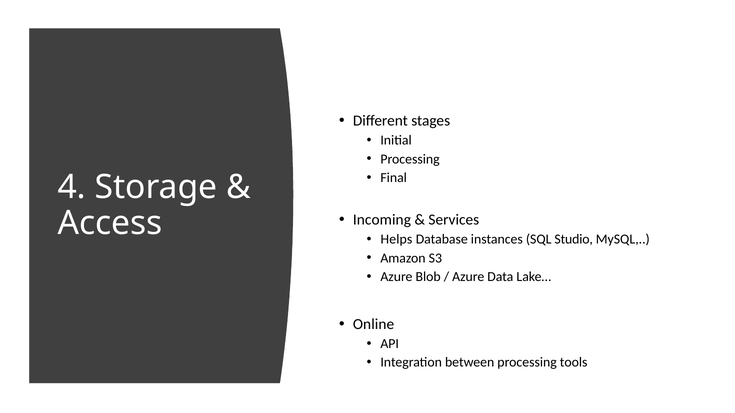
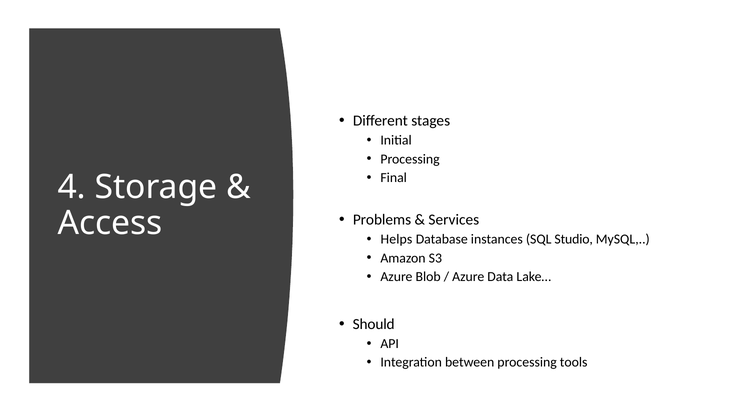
Incoming: Incoming -> Problems (382, 220)
Online: Online -> Should (374, 325)
